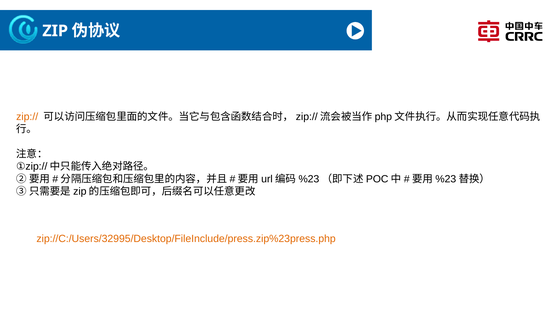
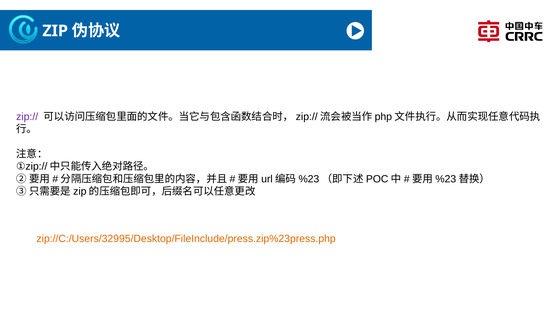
zip:// colour: orange -> purple (27, 117)
